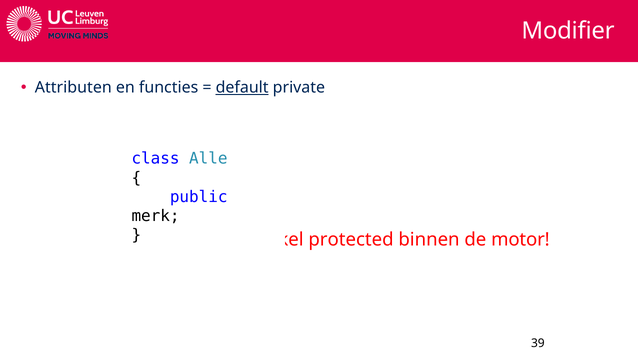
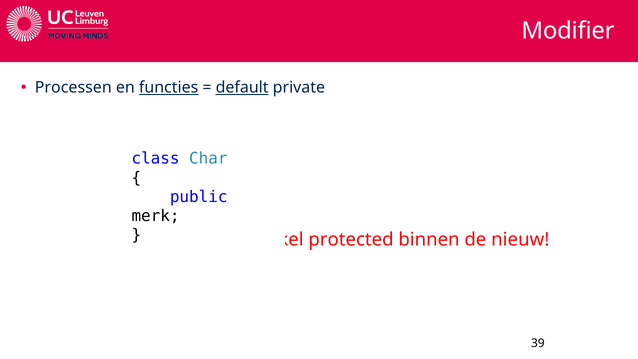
Attributen: Attributen -> Processen (73, 88)
functies underline: none -> present (169, 88)
Alle: Alle -> Char (208, 159)
motor: motor -> nieuw (520, 239)
